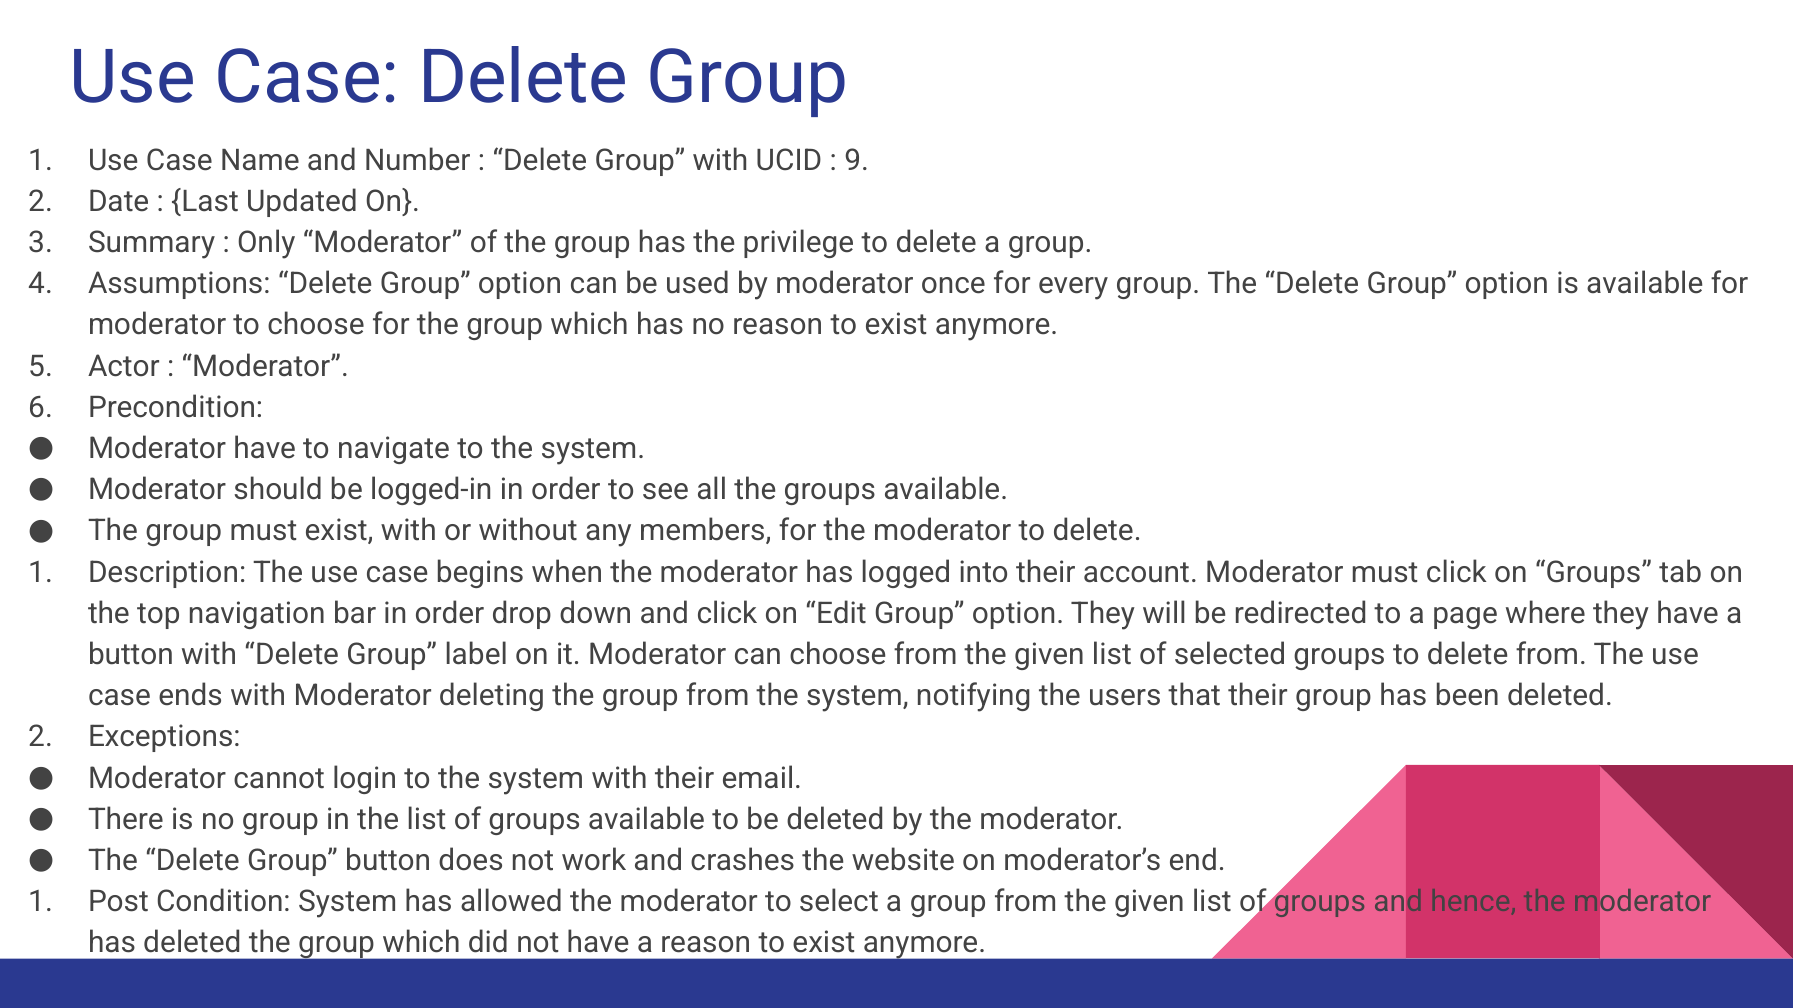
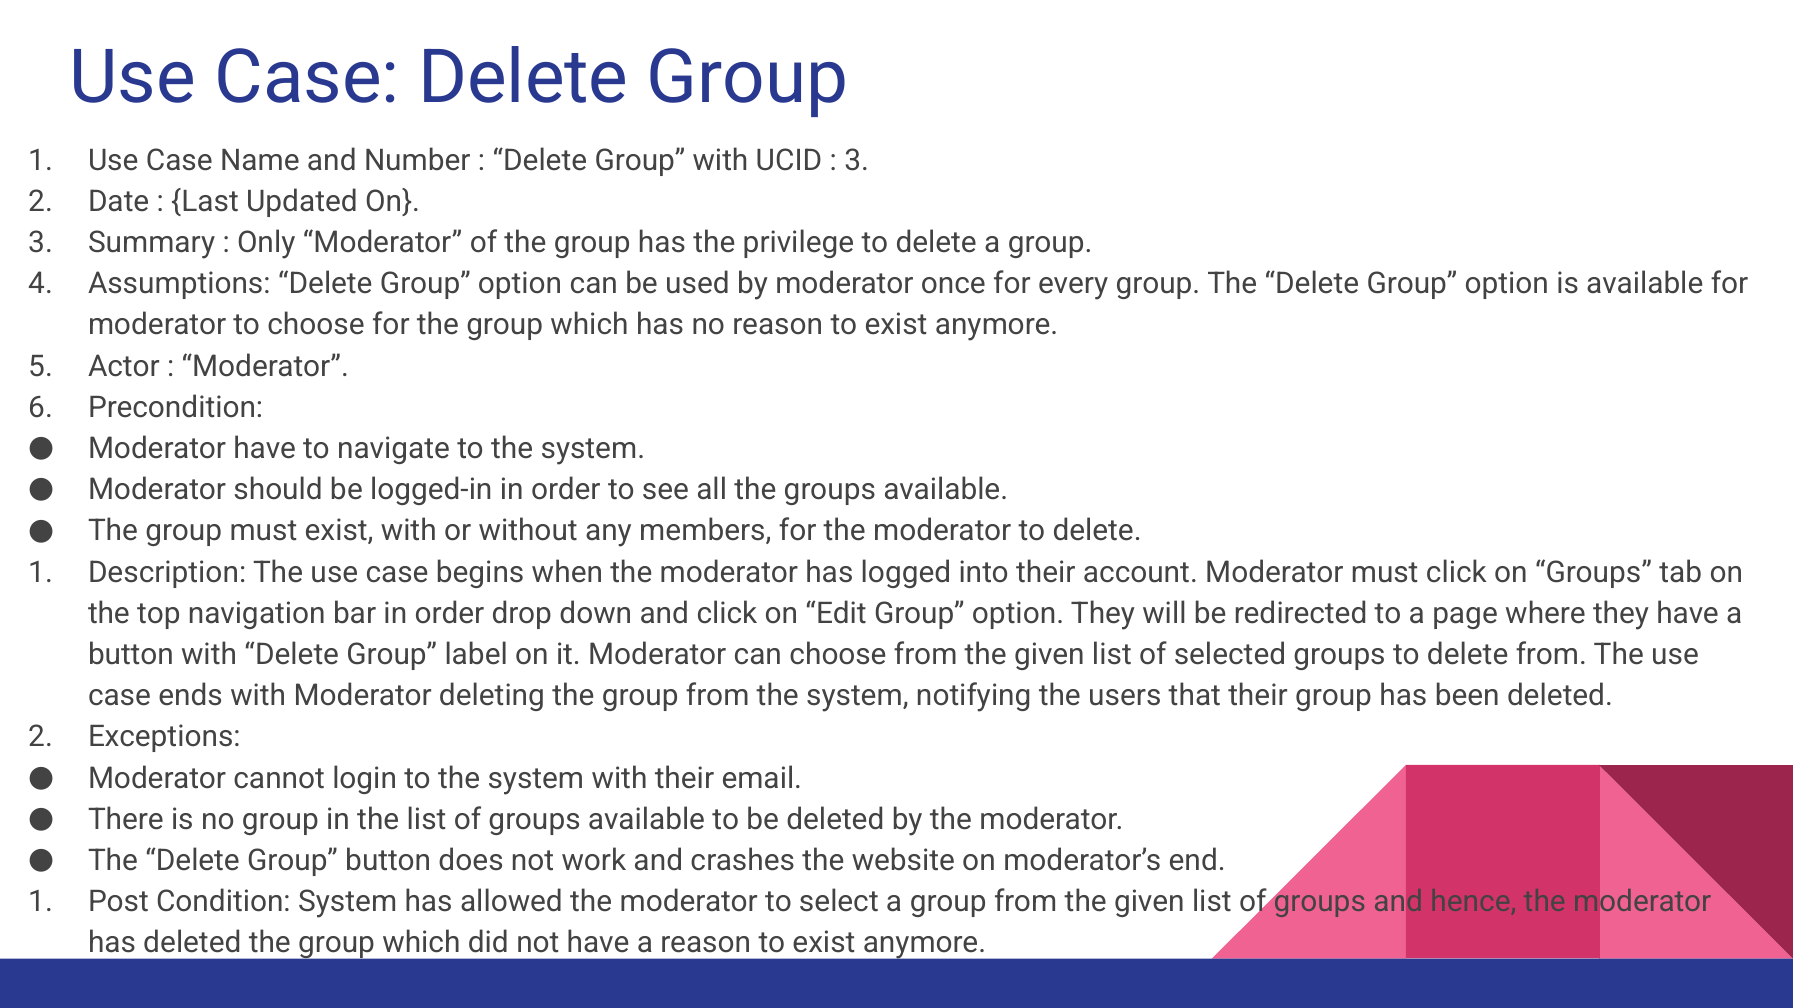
9: 9 -> 3 (857, 160)
